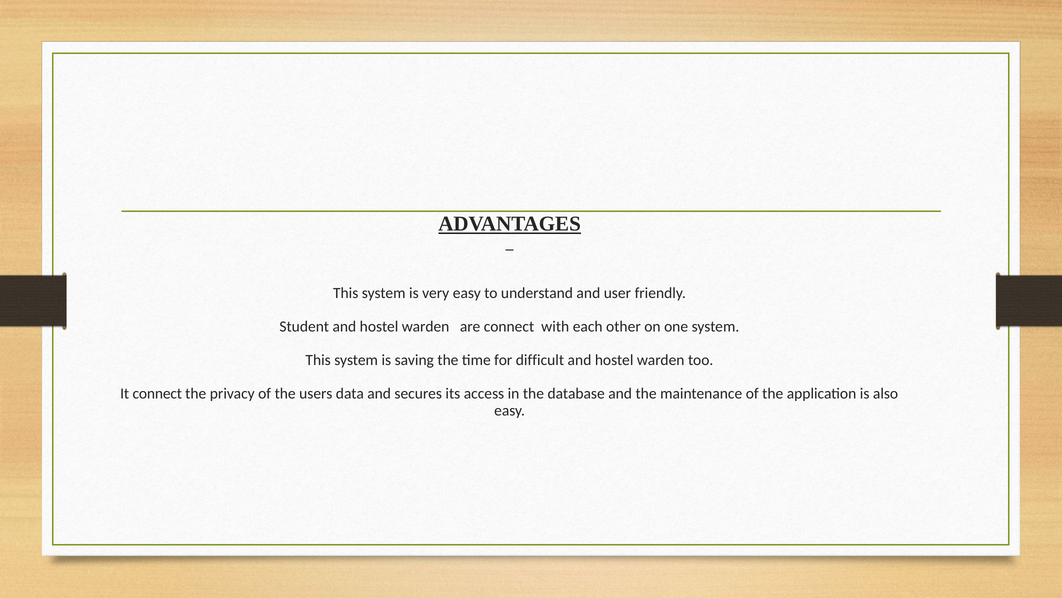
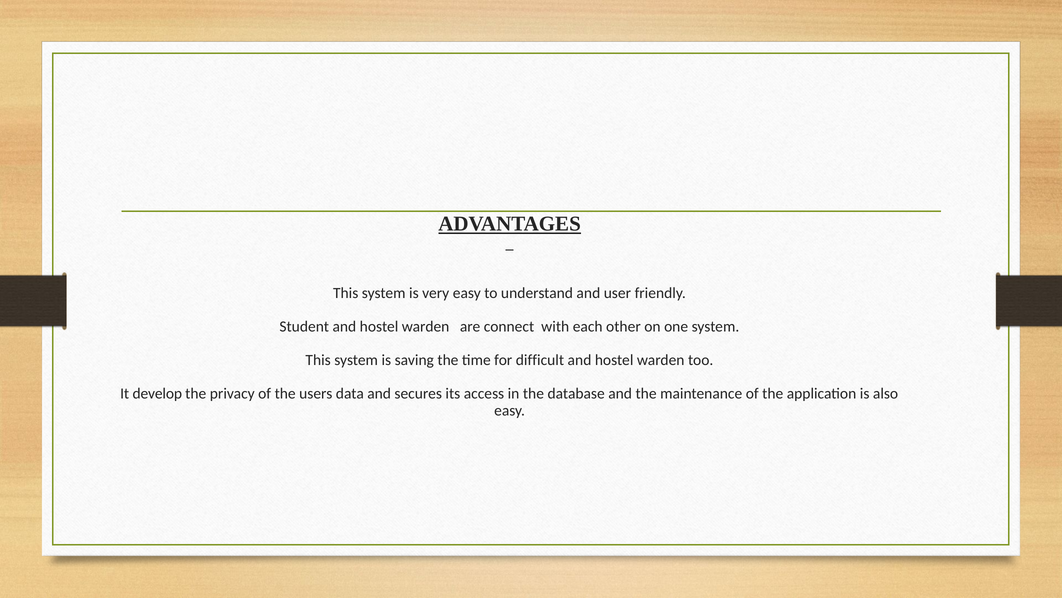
It connect: connect -> develop (157, 393)
